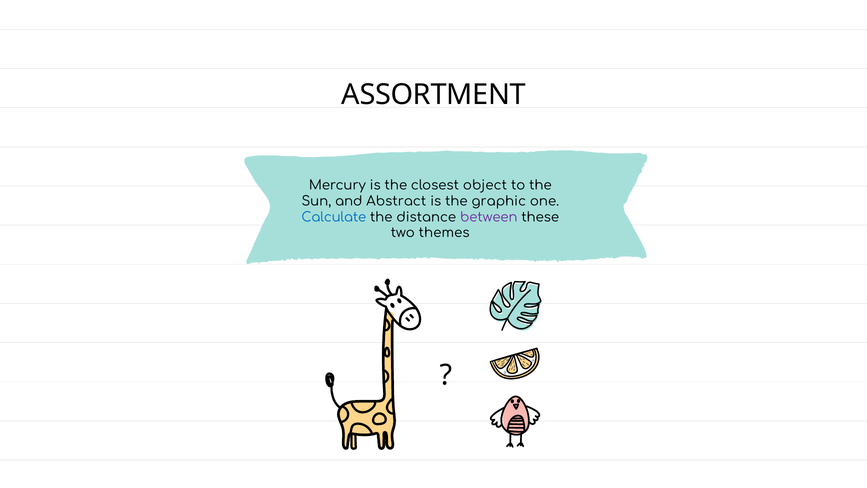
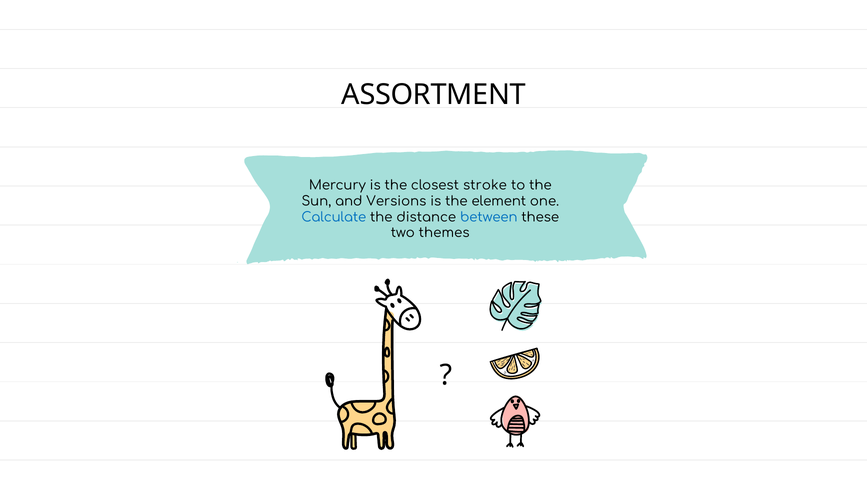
object: object -> stroke (485, 185)
Abstract: Abstract -> Versions (396, 201)
graphic: graphic -> element (499, 201)
between colour: purple -> blue (489, 217)
